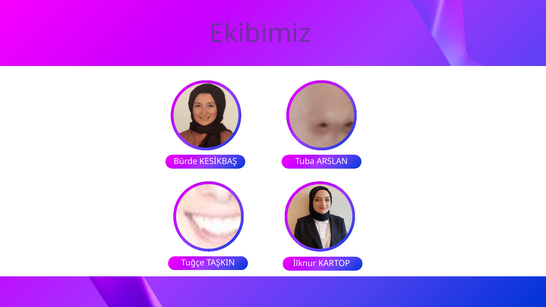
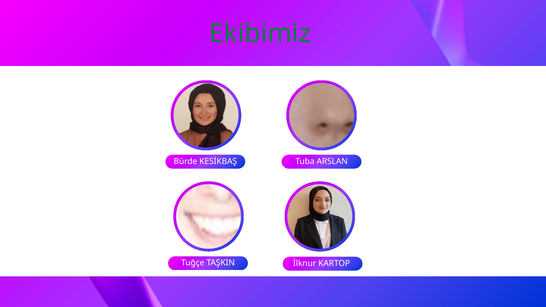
Ekibimiz colour: purple -> green (260, 33)
